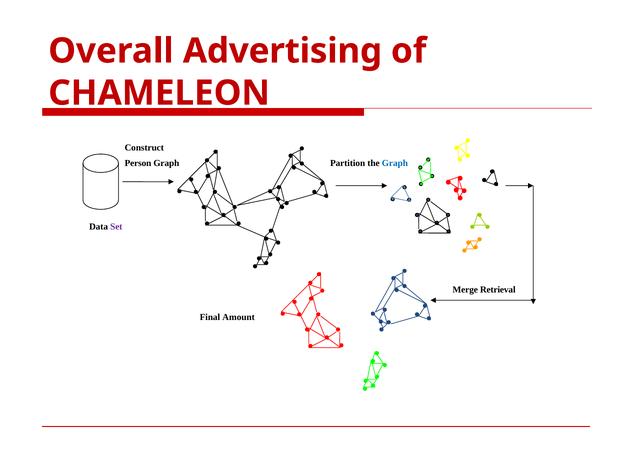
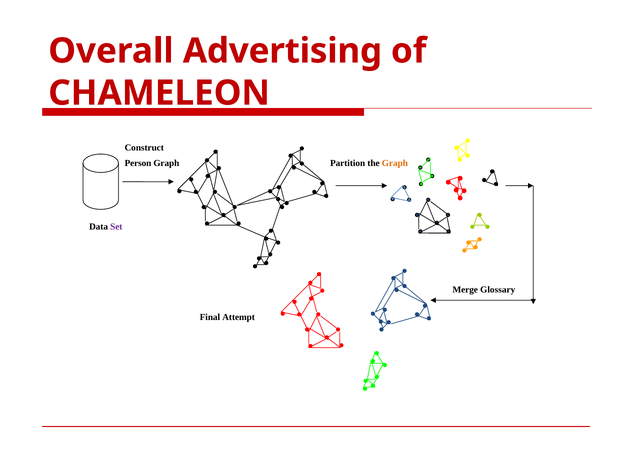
Graph colour: blue -> orange (395, 163)
Retrieval: Retrieval -> Glossary (498, 290)
Amount: Amount -> Attempt (239, 317)
